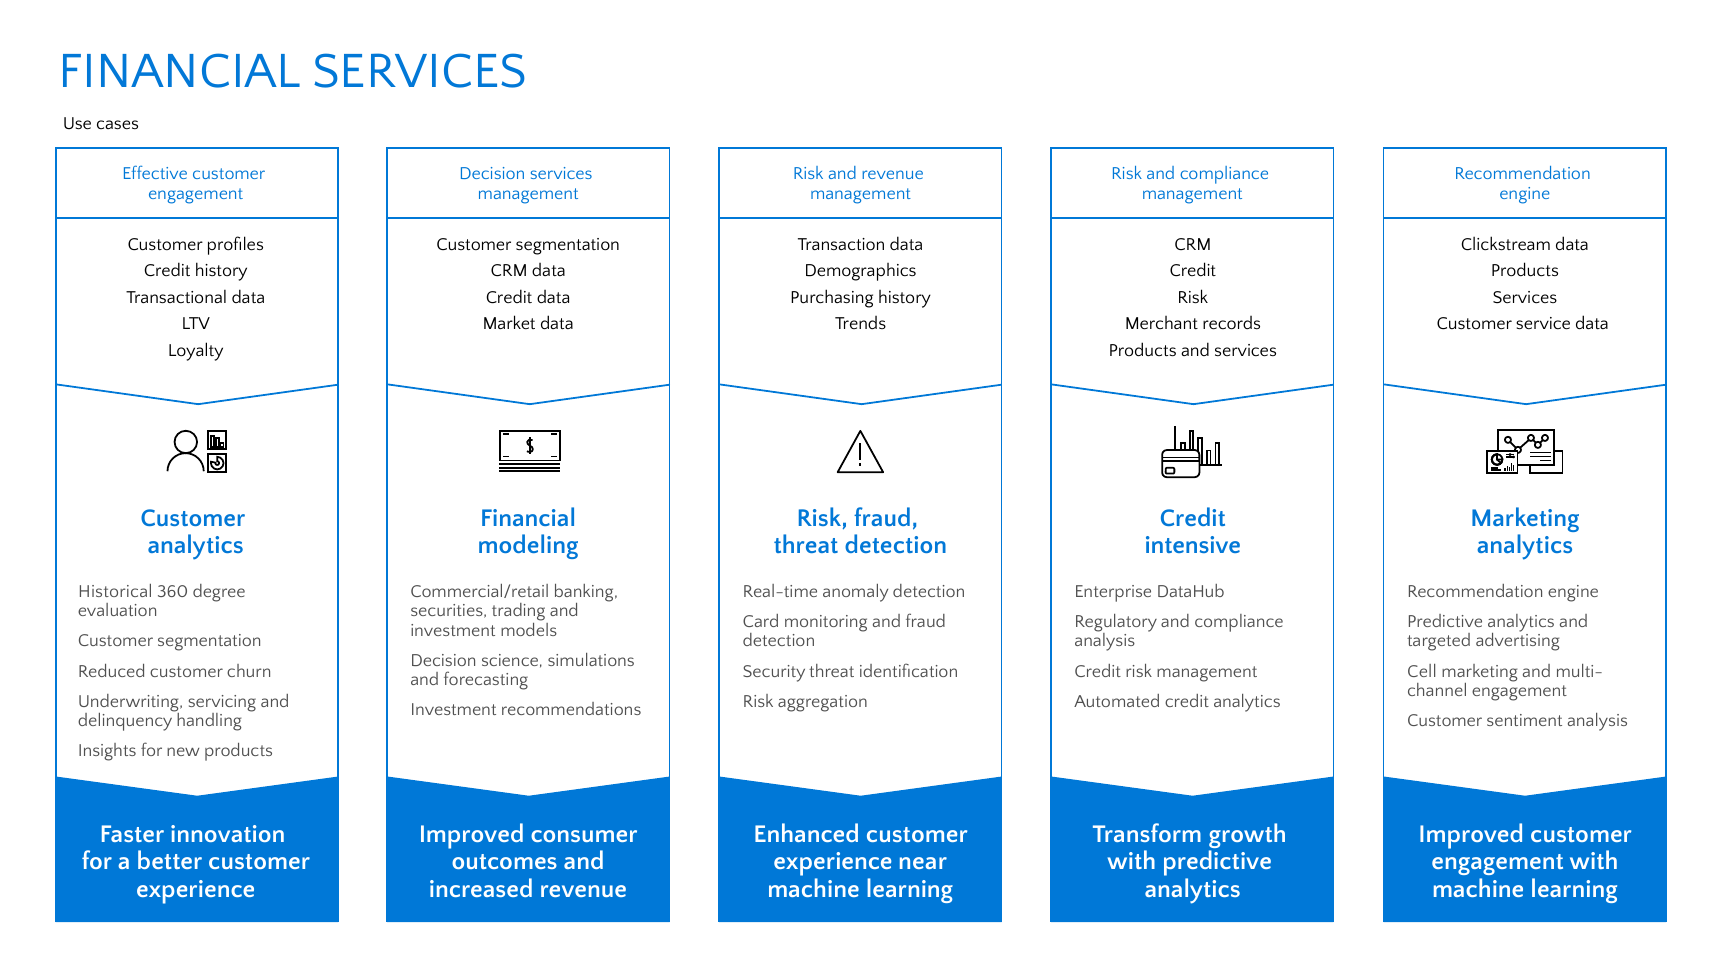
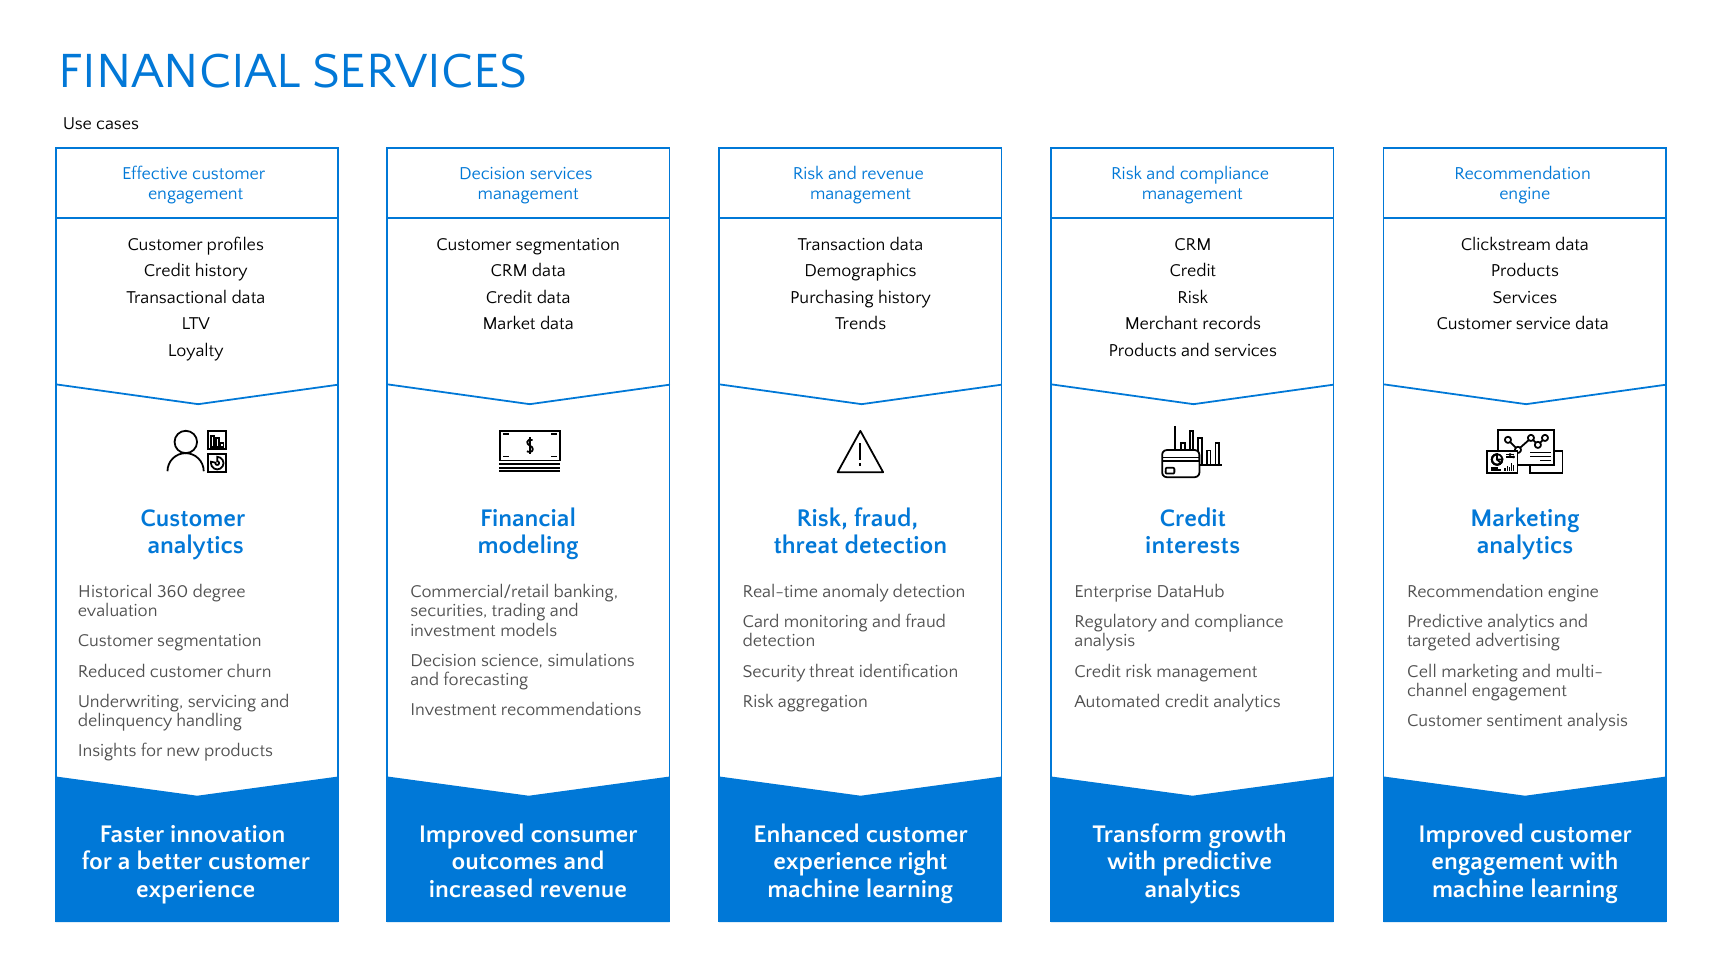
intensive: intensive -> interests (1193, 545)
near: near -> right (923, 862)
